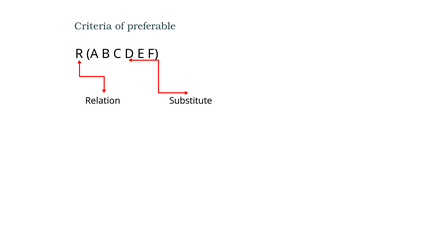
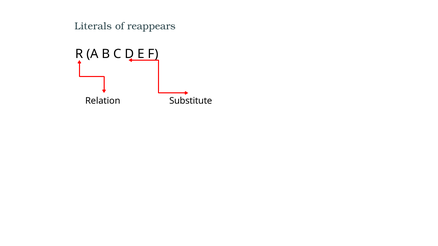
Criteria: Criteria -> Literals (93, 26)
preferable: preferable -> reappears (151, 26)
